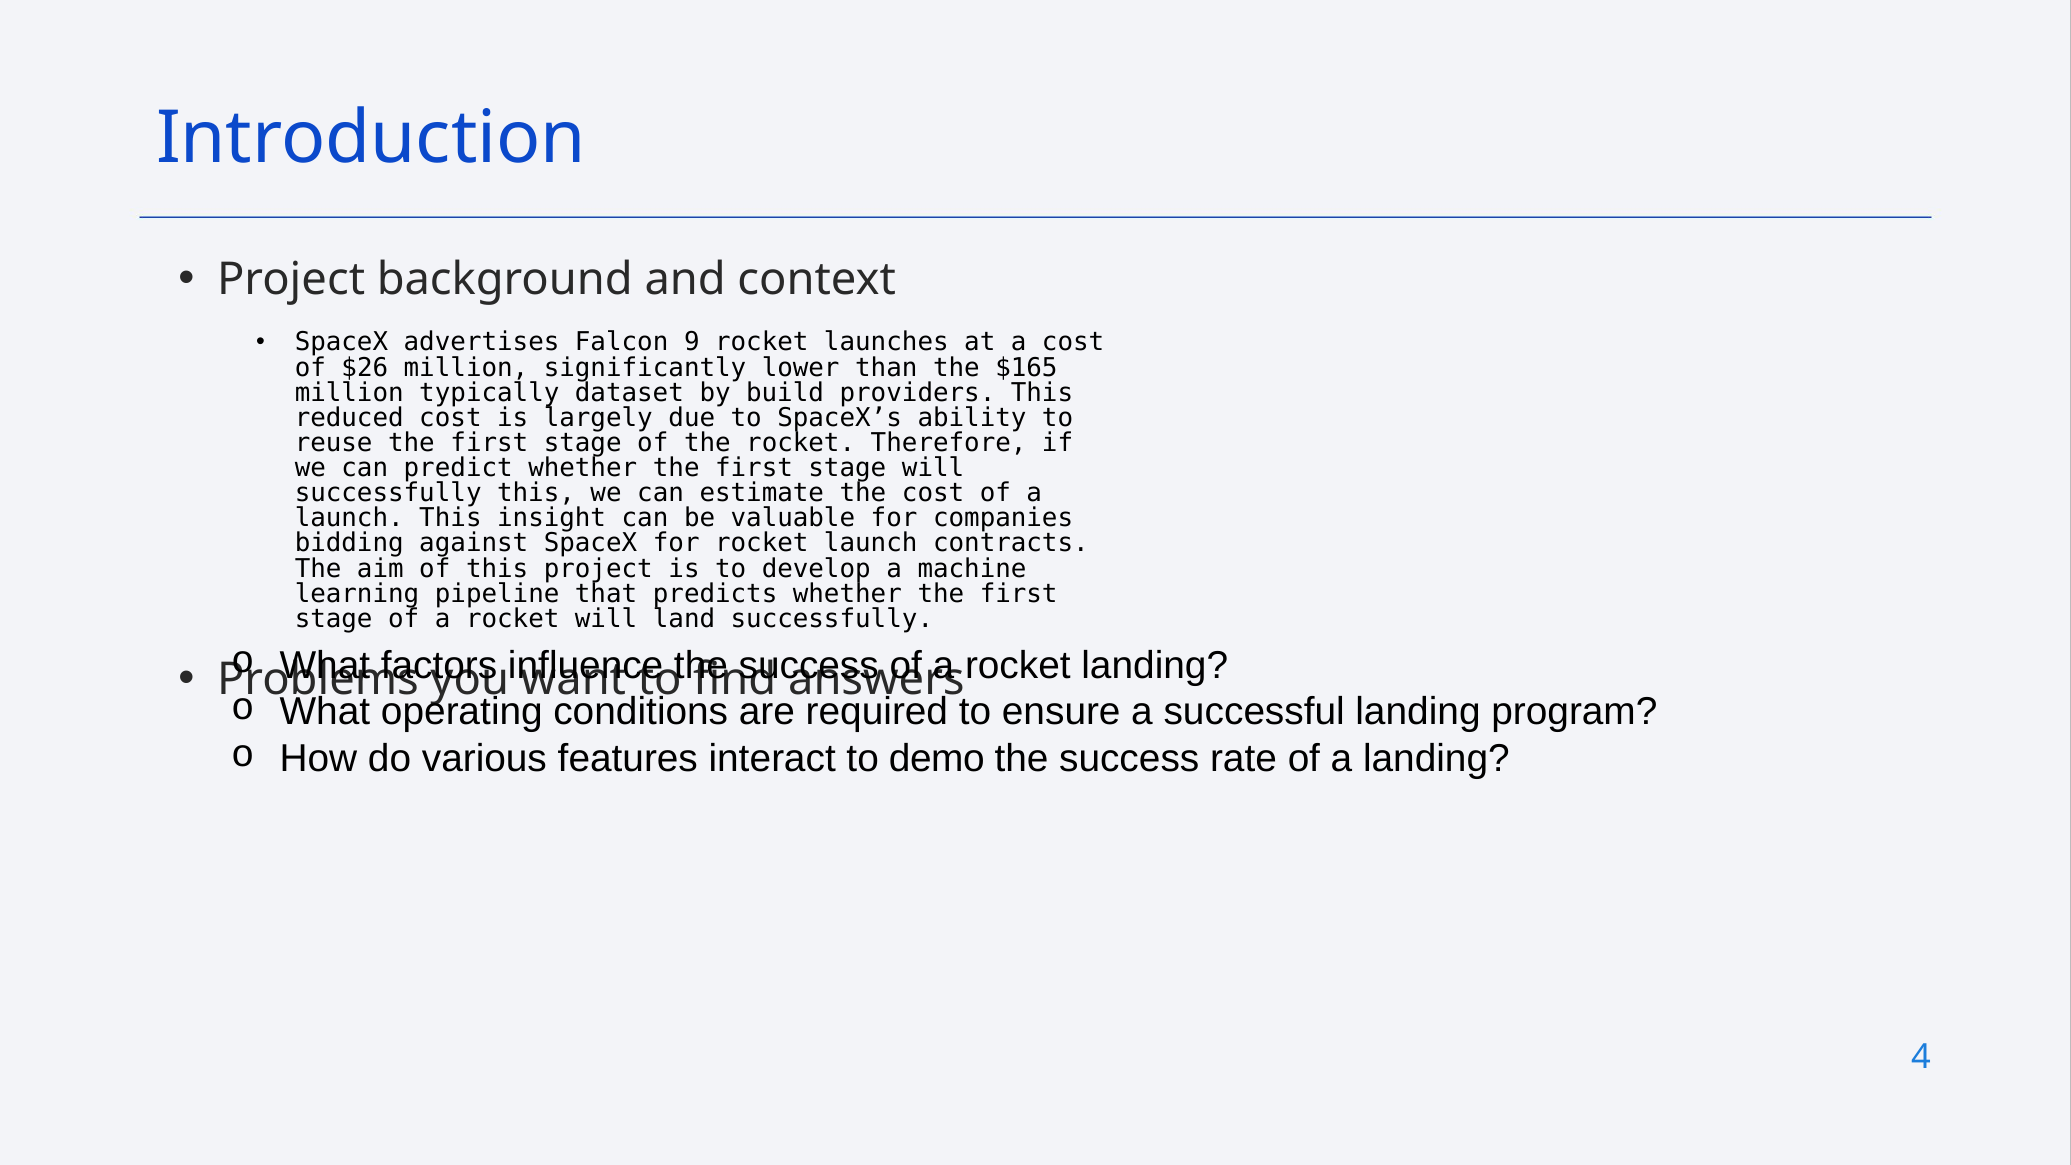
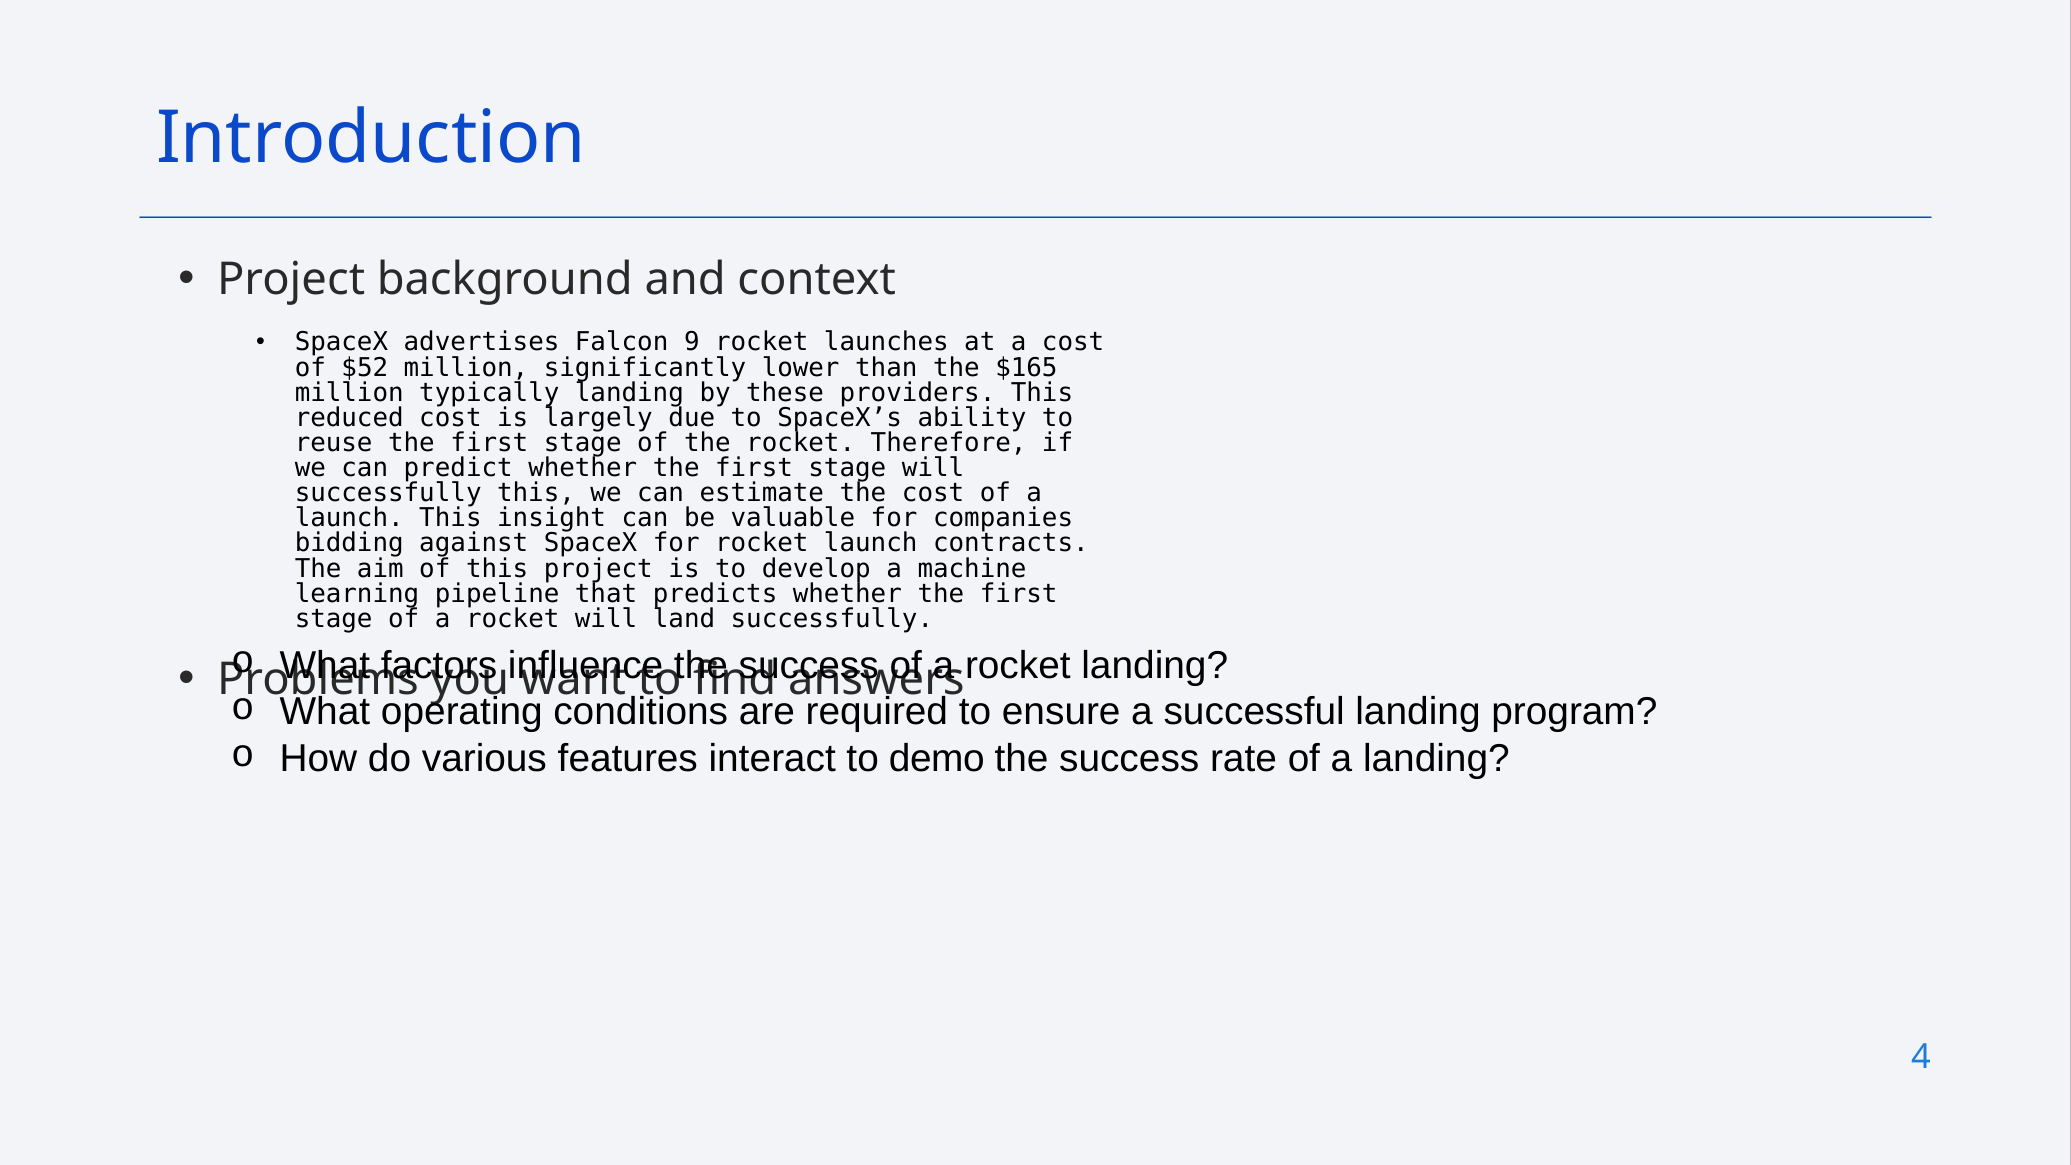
$26: $26 -> $52 (365, 367)
typically dataset: dataset -> landing (629, 393)
build: build -> these (785, 393)
